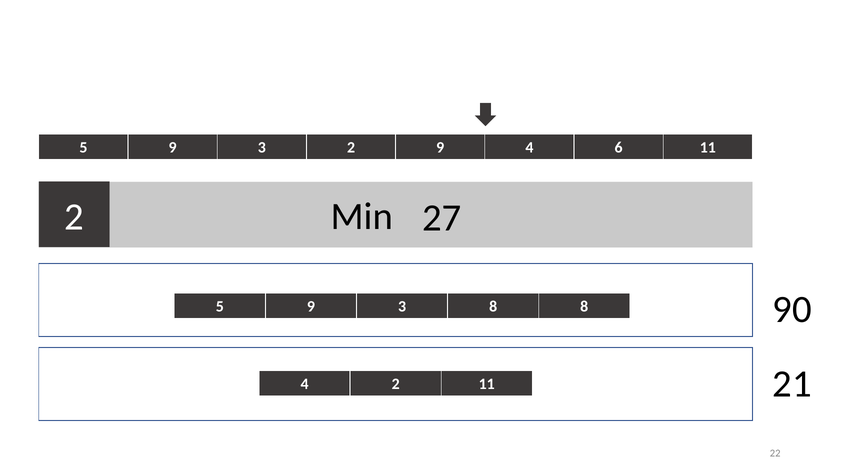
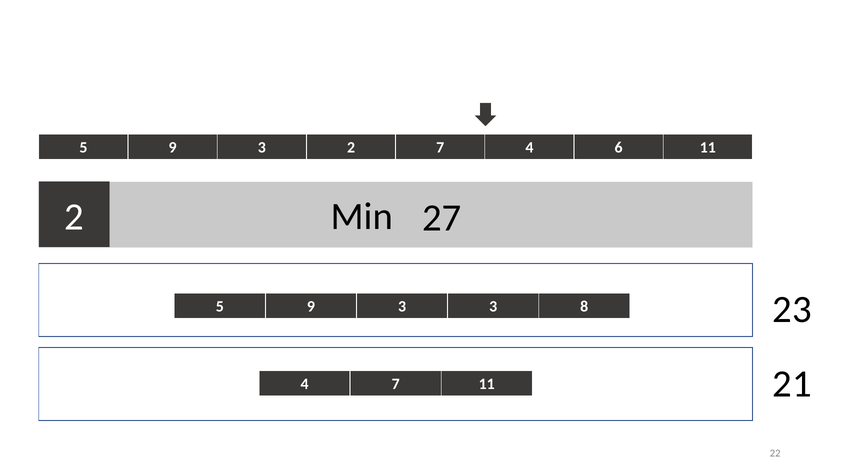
2 9: 9 -> 7 (440, 147)
3 8: 8 -> 3 (493, 307)
90: 90 -> 23 (792, 309)
4 2: 2 -> 7 (396, 384)
